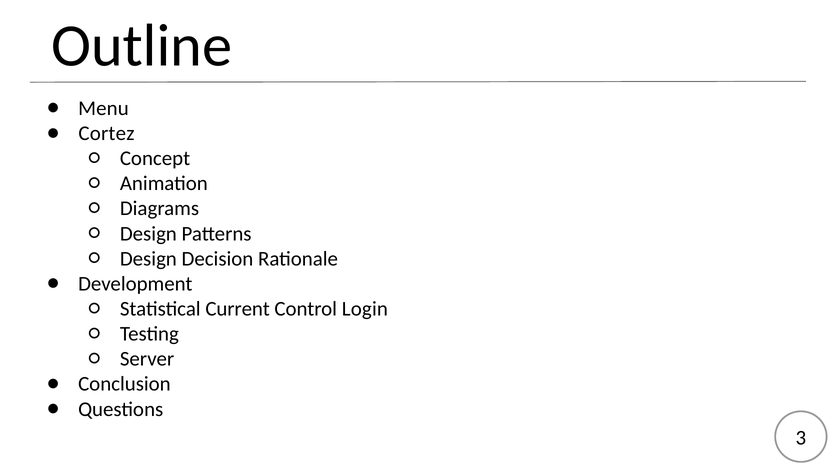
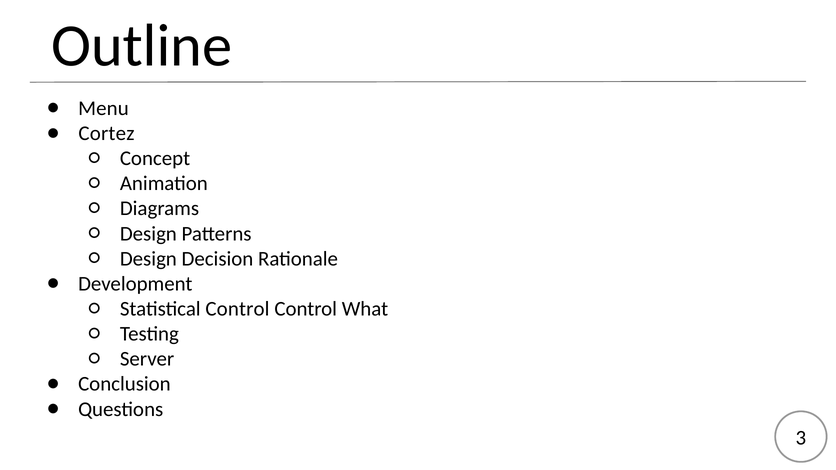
Statistical Current: Current -> Control (237, 309)
Login: Login -> What (365, 309)
